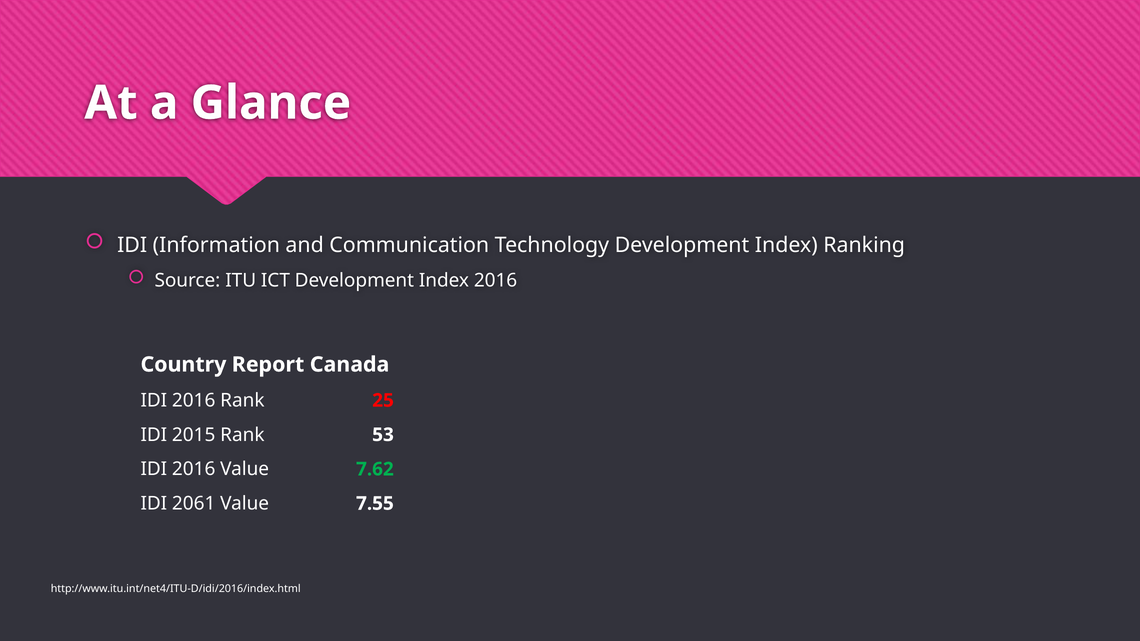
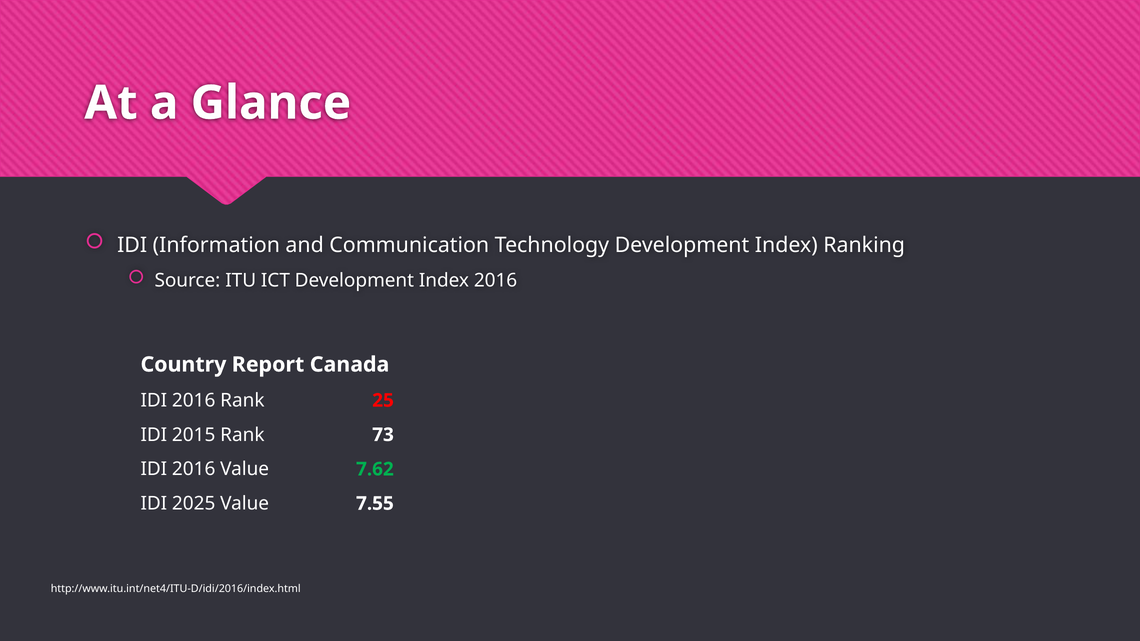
53: 53 -> 73 (383, 435)
2061: 2061 -> 2025 (194, 504)
